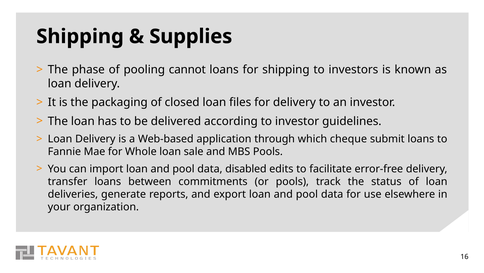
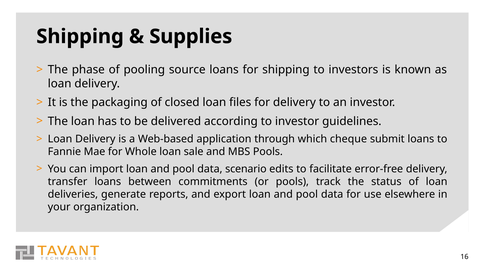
cannot: cannot -> source (187, 70)
disabled: disabled -> scenario (246, 168)
